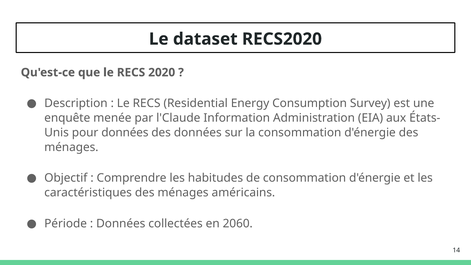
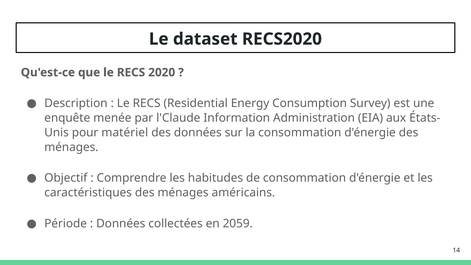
pour données: données -> matériel (125, 133)
2060: 2060 -> 2059 (238, 223)
